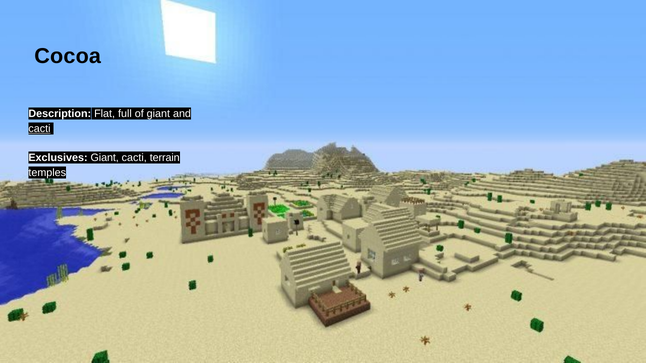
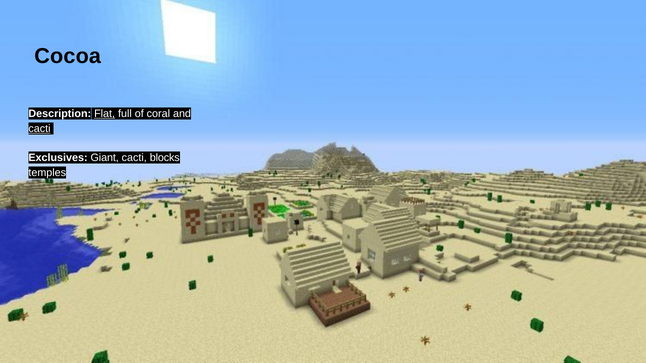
Flat underline: none -> present (105, 114)
of giant: giant -> coral (158, 114)
terrain: terrain -> blocks (165, 158)
